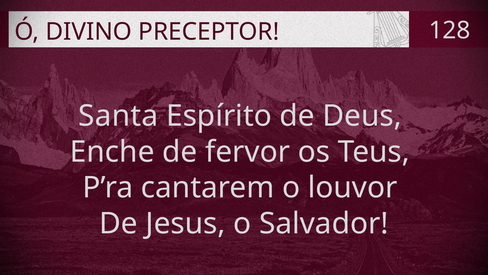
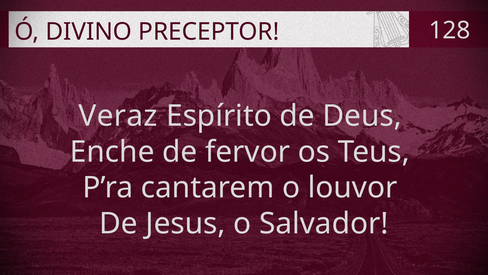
Santa: Santa -> Veraz (118, 116)
